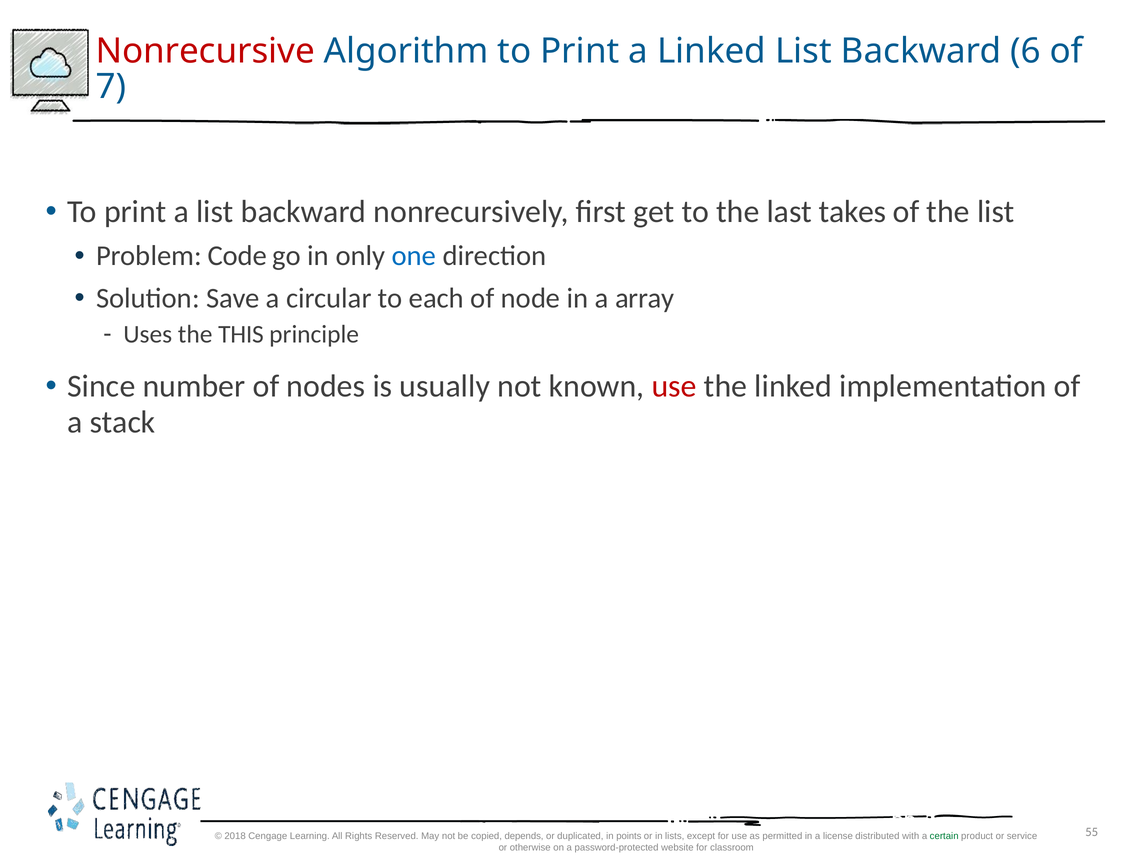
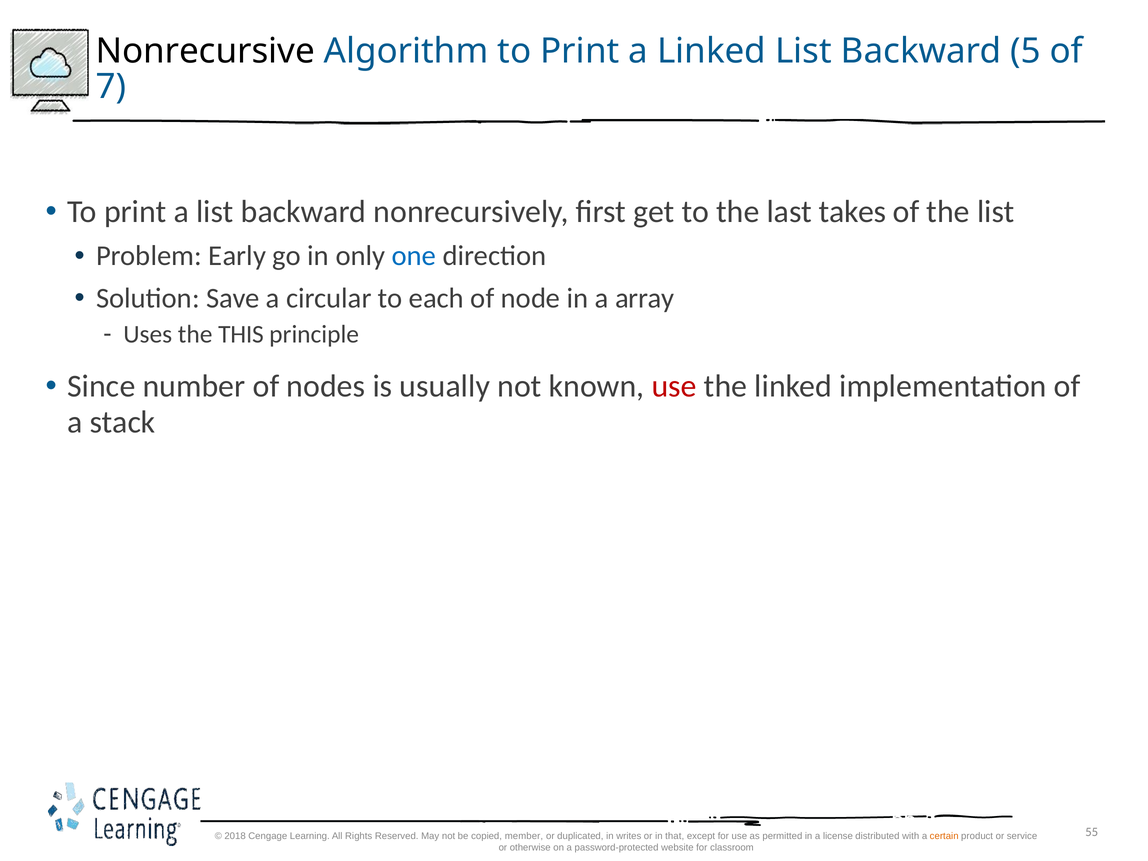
Nonrecursive colour: red -> black (205, 51)
6: 6 -> 5 (1025, 51)
Code: Code -> Early (237, 256)
depends: depends -> member (524, 836)
points: points -> writes (629, 836)
lists: lists -> that (675, 836)
certain colour: green -> orange (944, 836)
